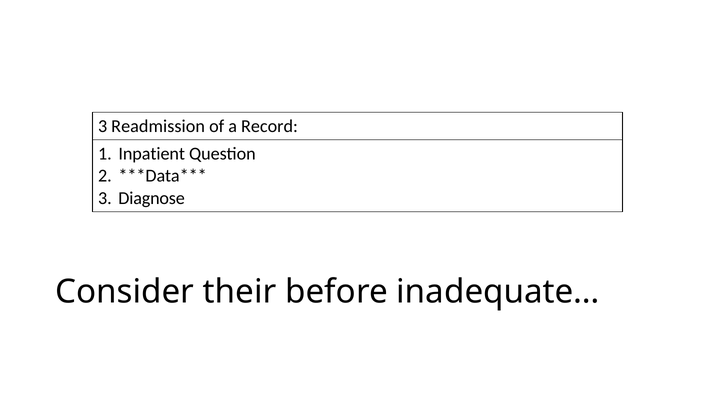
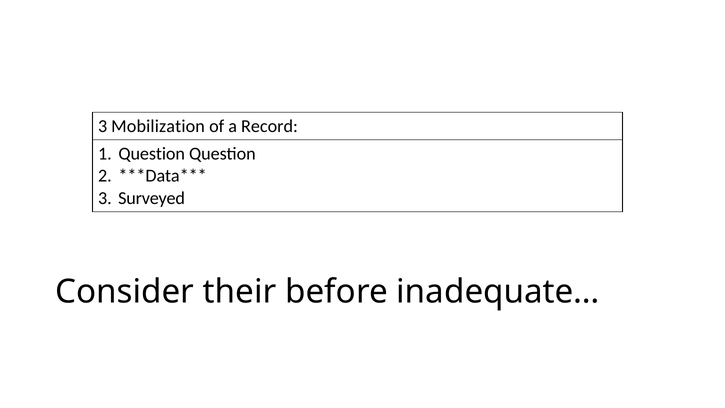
Readmission: Readmission -> Mobilization (158, 126)
Inpatient: Inpatient -> Question (152, 154)
Diagnose: Diagnose -> Surveyed (152, 198)
